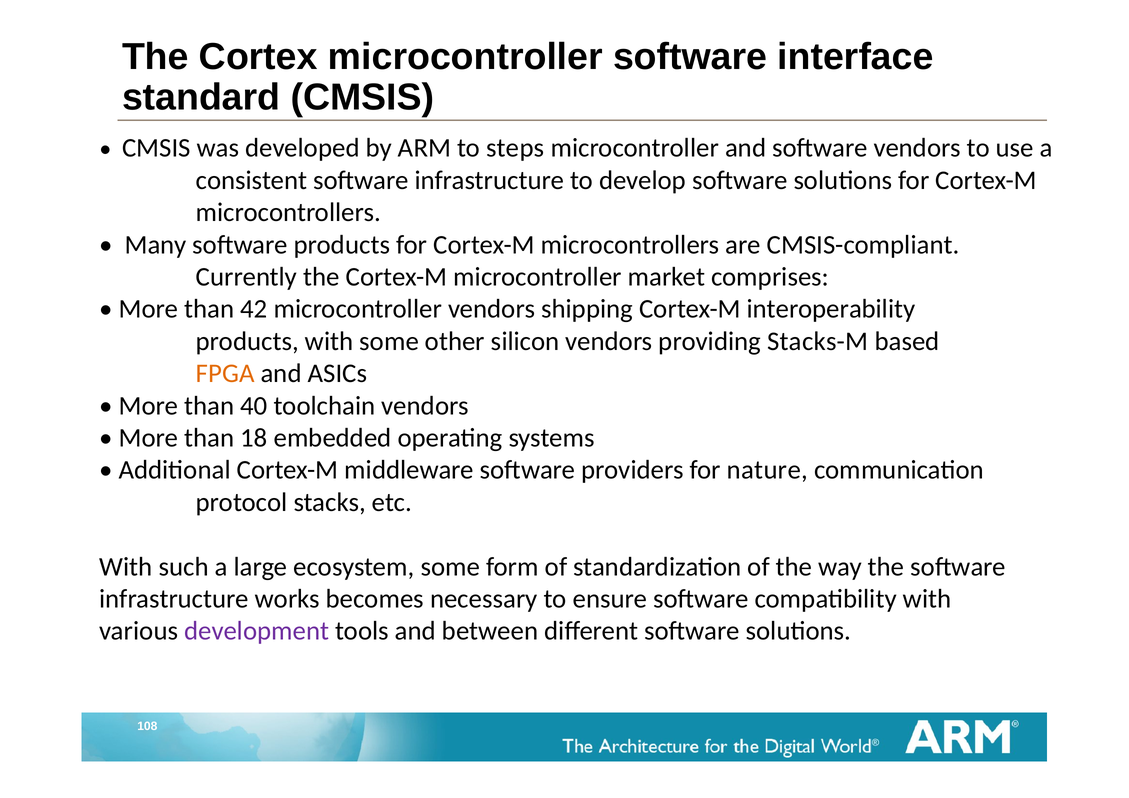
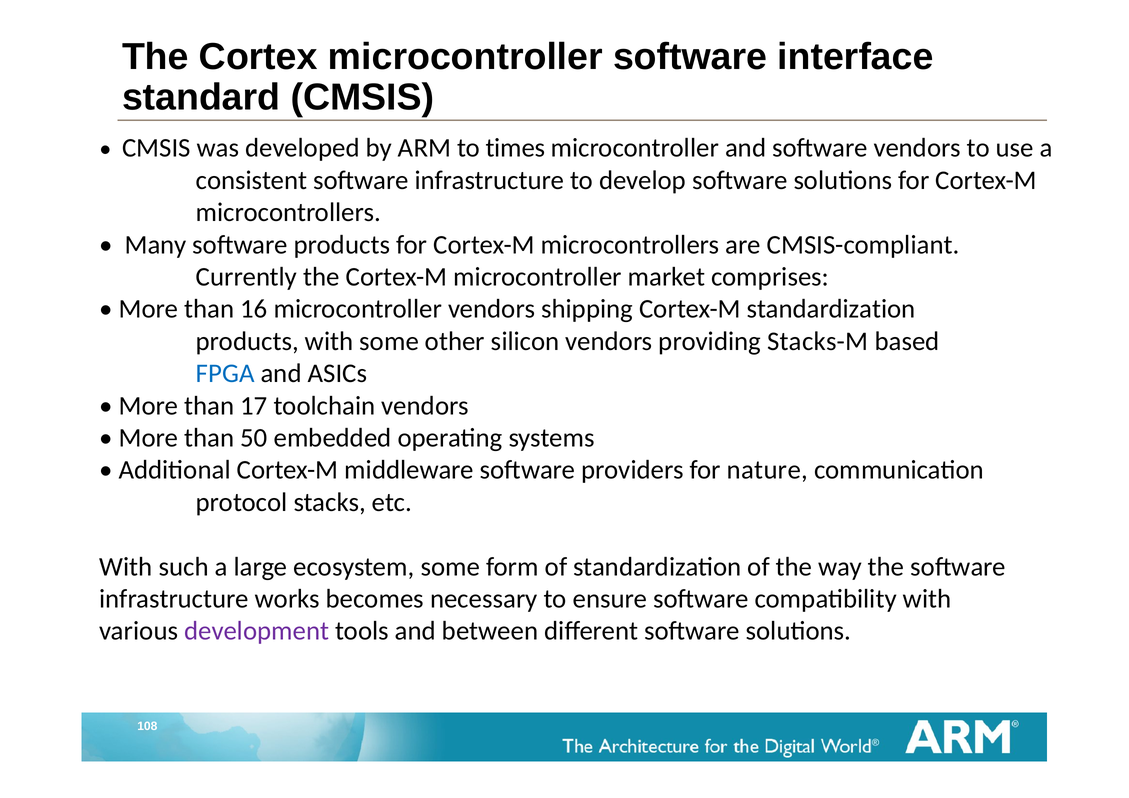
steps: steps -> times (515, 148)
42: 42 -> 16 (254, 309)
Cortex-M interoperability: interoperability -> standardization (831, 309)
FPGA colour: orange -> blue (225, 373)
40: 40 -> 17 (254, 406)
18: 18 -> 50 (254, 438)
